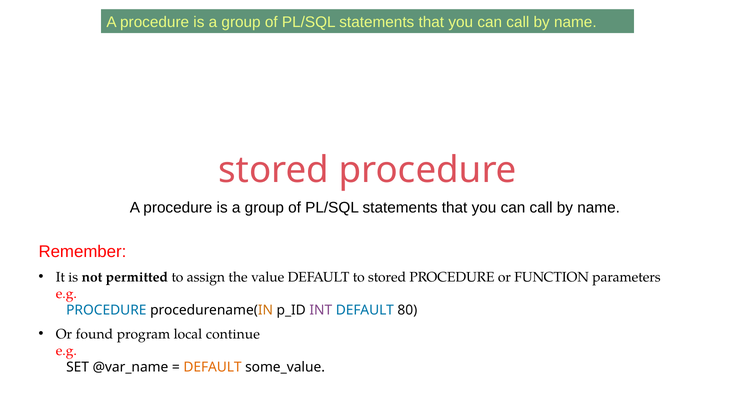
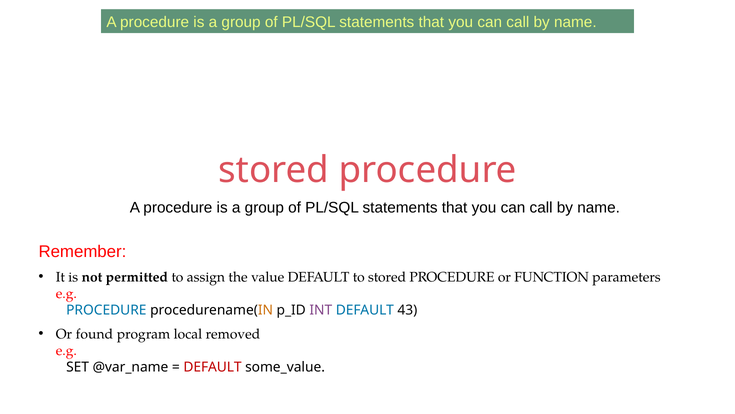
80: 80 -> 43 (407, 310)
continue: continue -> removed (233, 334)
DEFAULT colour: orange -> red (213, 367)
